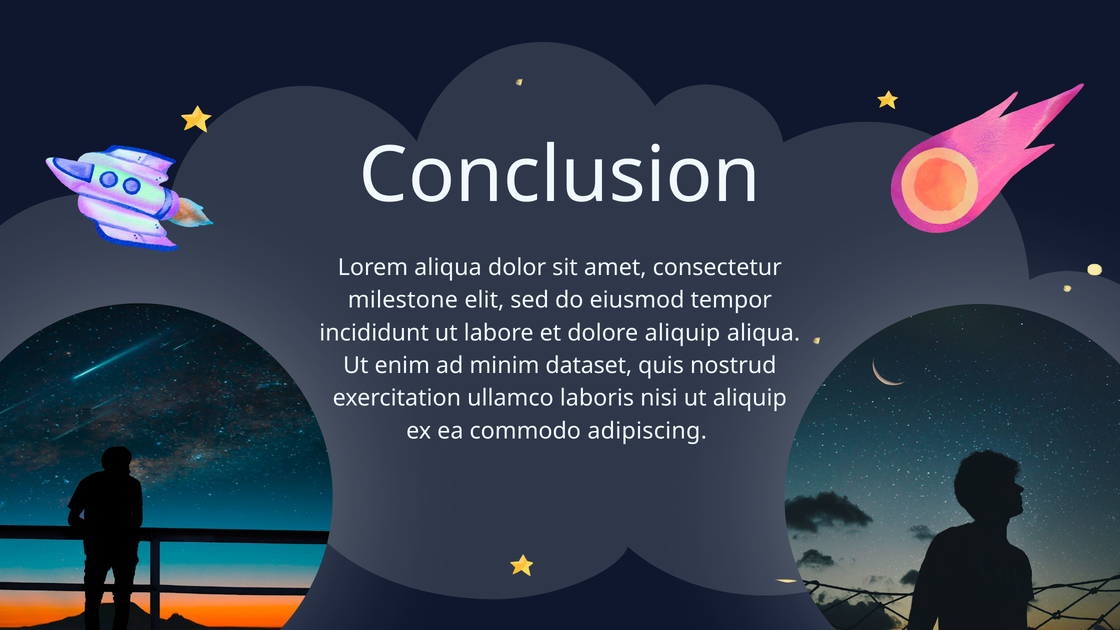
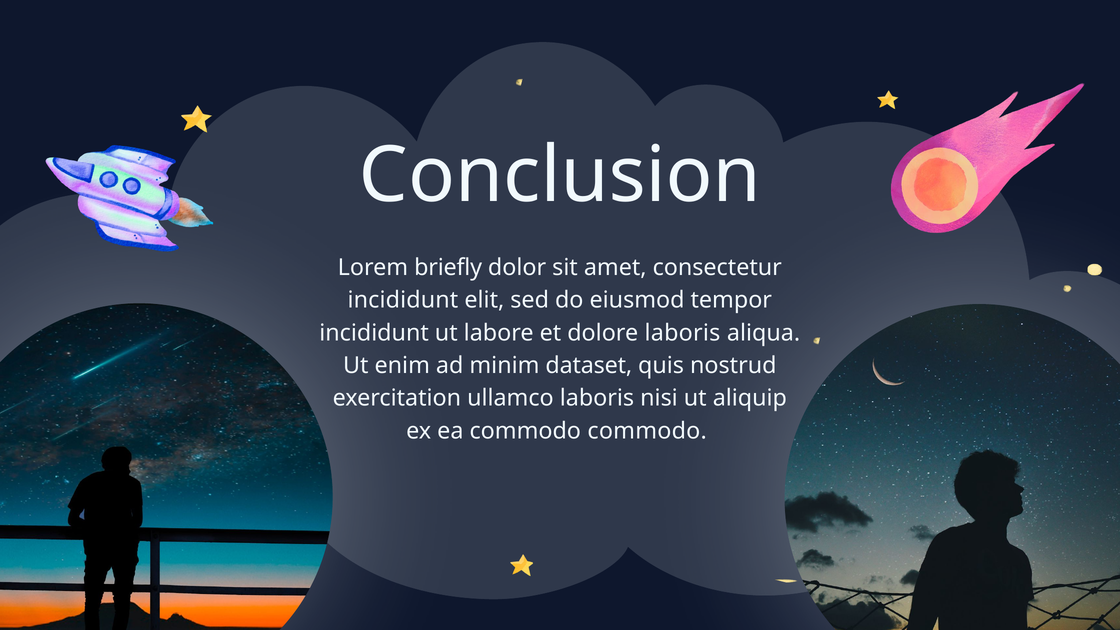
Lorem aliqua: aliqua -> briefly (448, 267)
milestone: milestone -> incididunt (403, 300)
dolore aliquip: aliquip -> laboris (682, 333)
commodo adipiscing: adipiscing -> commodo (647, 431)
